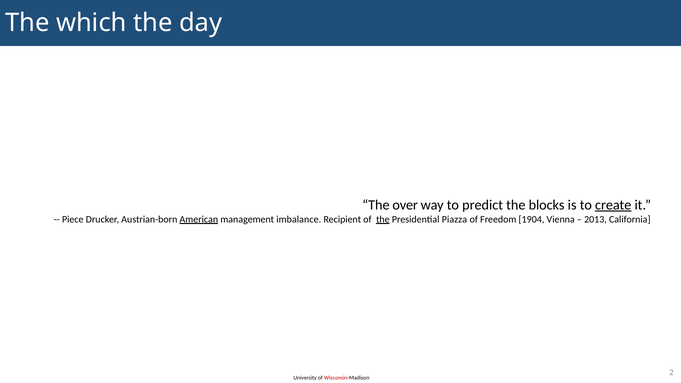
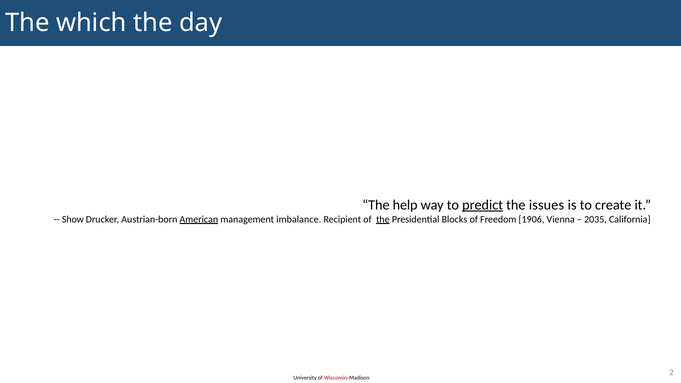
over: over -> help (405, 205)
predict underline: none -> present (483, 205)
blocks: blocks -> issues (546, 205)
create underline: present -> none (613, 205)
Piece: Piece -> Show (73, 219)
Piazza: Piazza -> Blocks (454, 219)
1904: 1904 -> 1906 (531, 219)
2013: 2013 -> 2035 (595, 219)
